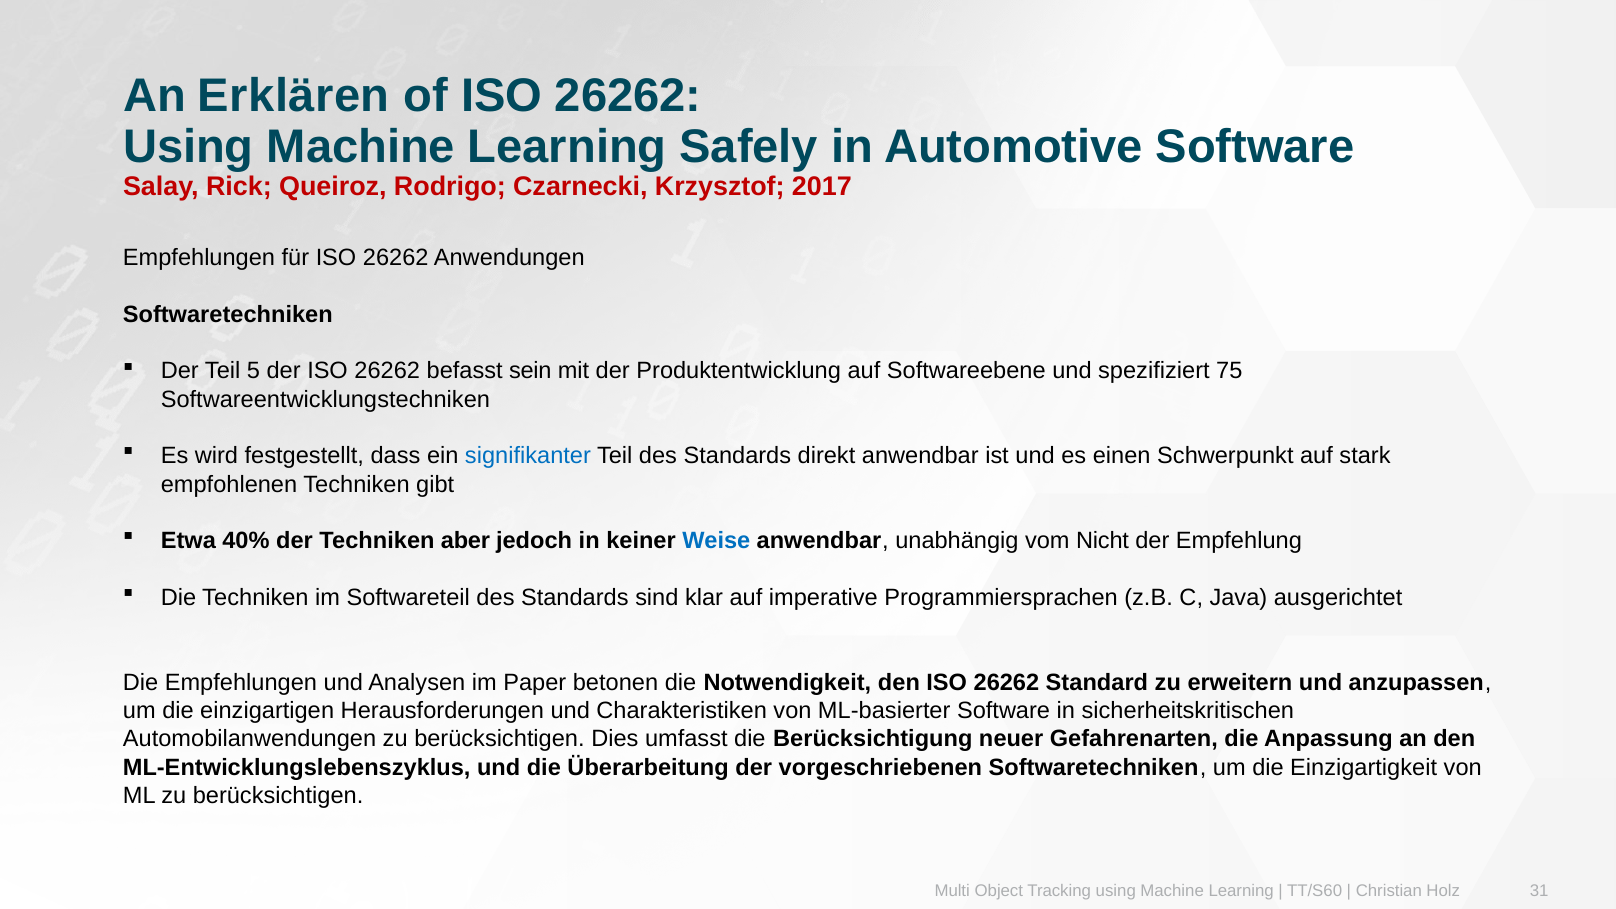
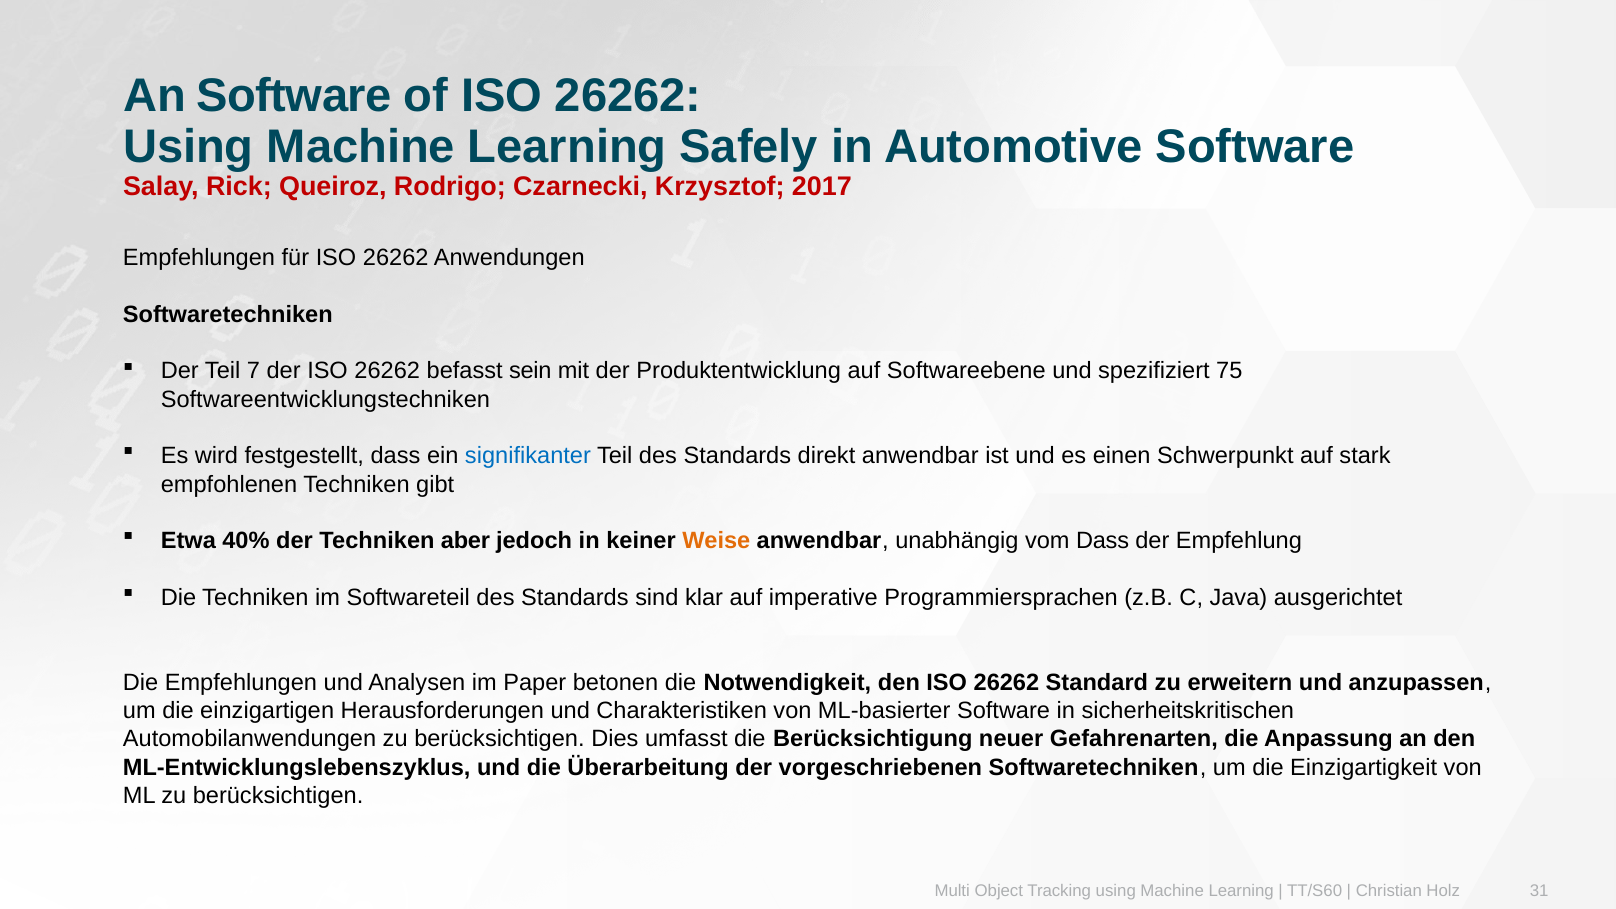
An Erklären: Erklären -> Software (294, 96)
5: 5 -> 7 (253, 371)
Weise colour: blue -> orange (716, 541)
vom Nicht: Nicht -> Dass (1103, 541)
